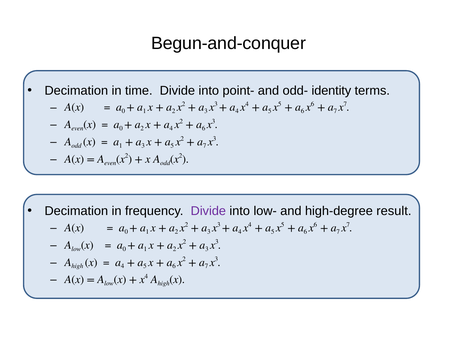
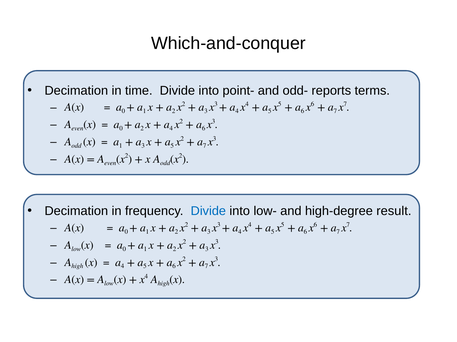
Begun-and-conquer: Begun-and-conquer -> Which-and-conquer (228, 44)
identity: identity -> reports (331, 91)
Divide colour: purple -> blue (208, 212)
